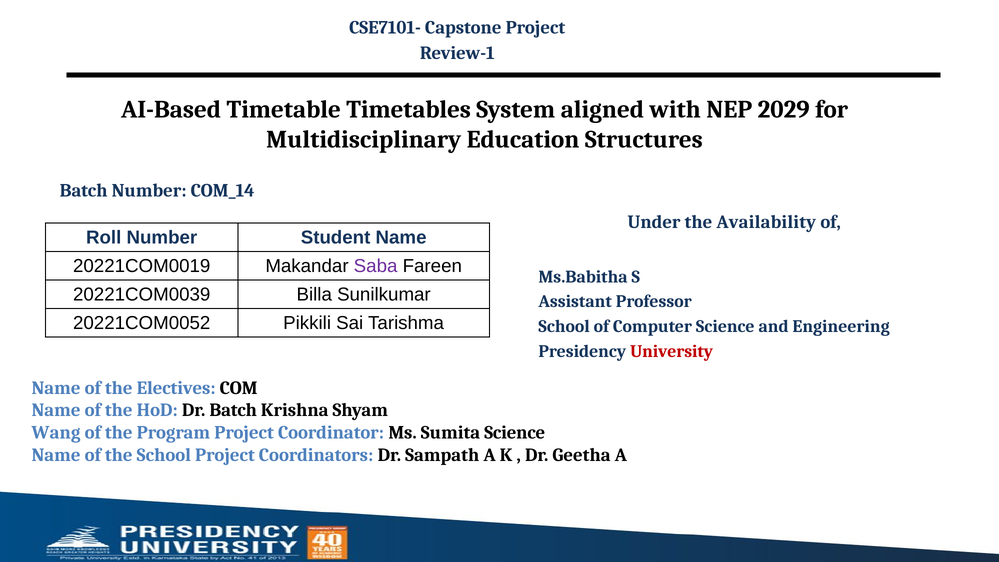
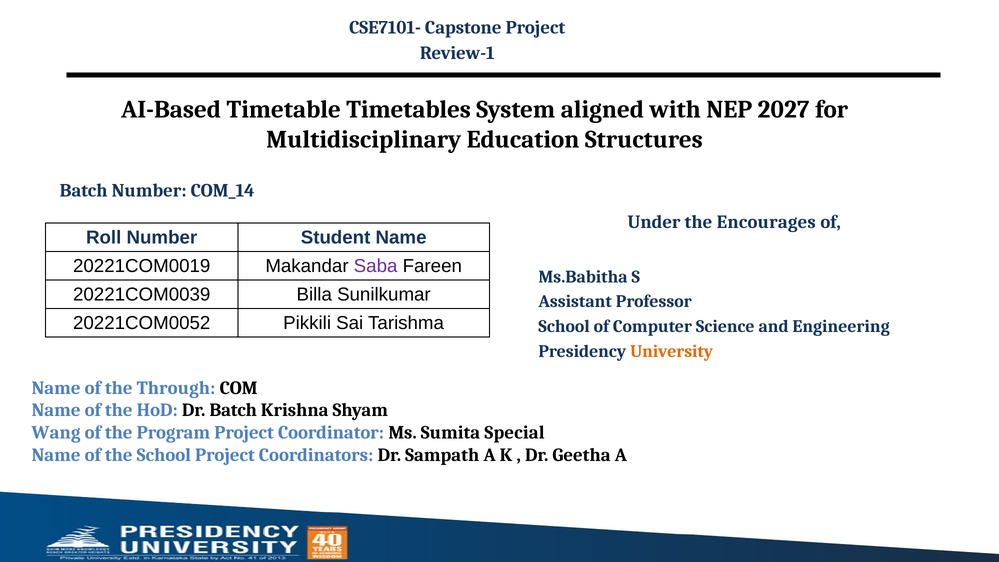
2029: 2029 -> 2027 (784, 109)
Availability: Availability -> Encourages (766, 222)
University colour: red -> orange (672, 351)
Electives: Electives -> Through (176, 388)
Sumita Science: Science -> Special (515, 433)
